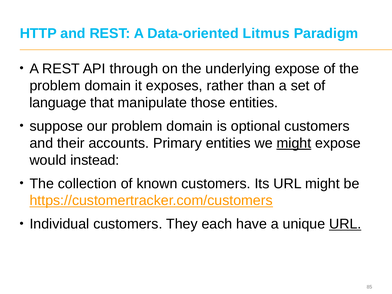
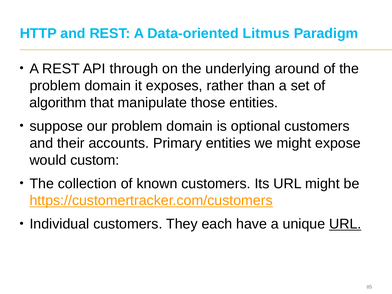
underlying expose: expose -> around (297, 69)
language: language -> algorithm (58, 103)
might underline: present -> none (294, 143)
instead: instead -> custom (95, 160)
